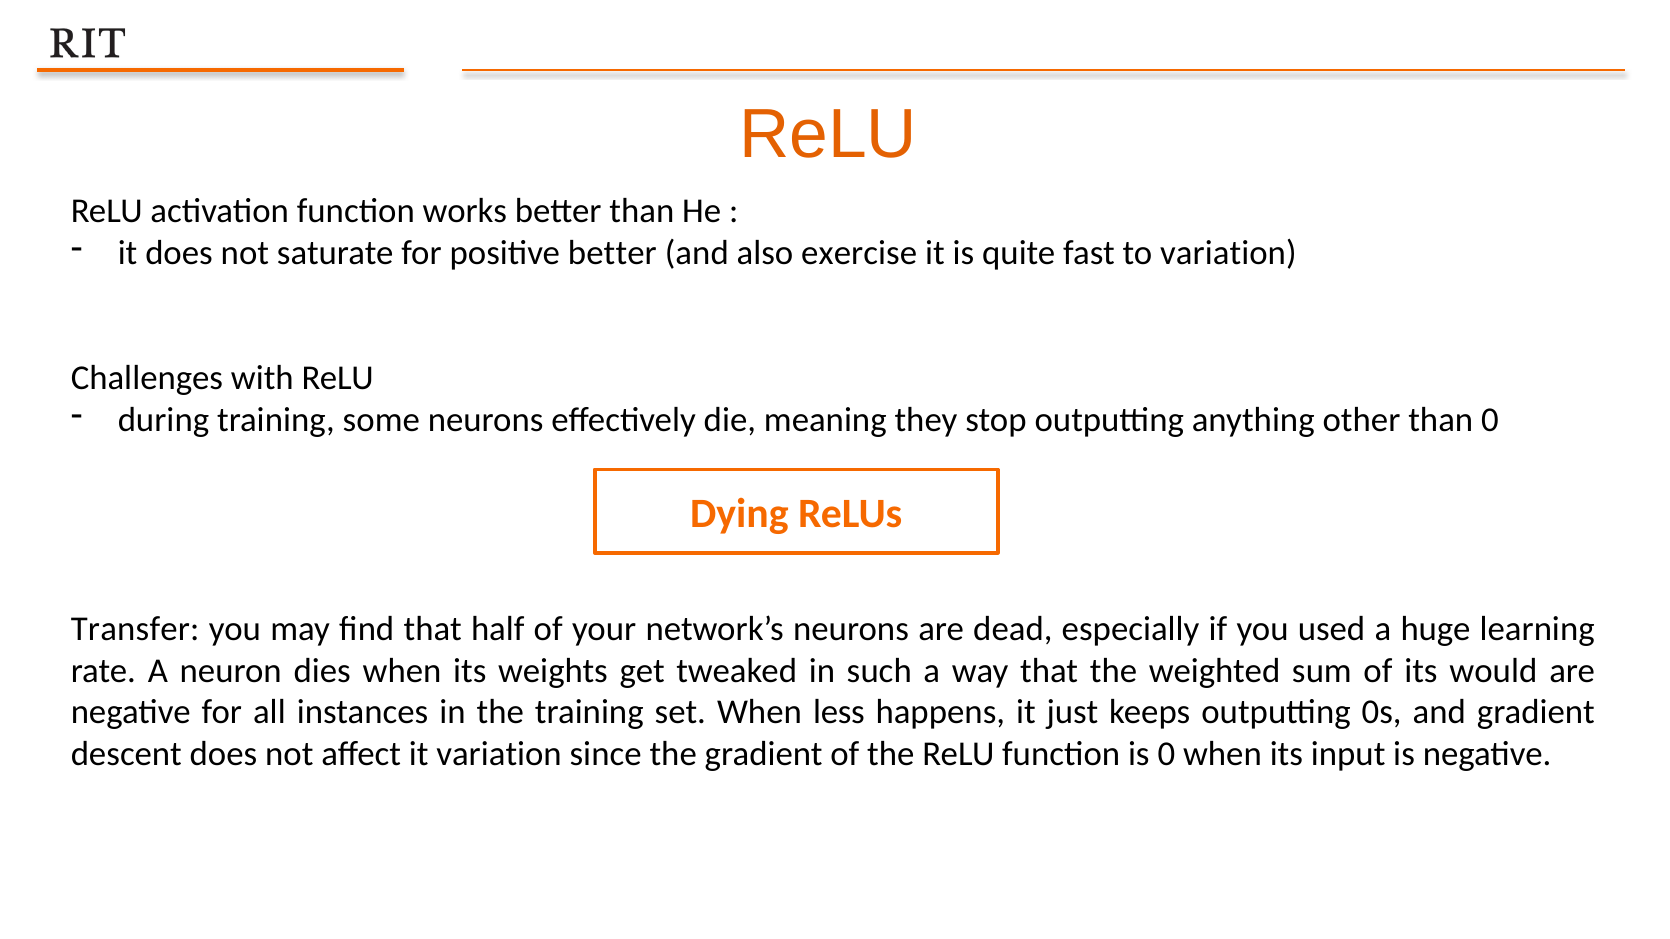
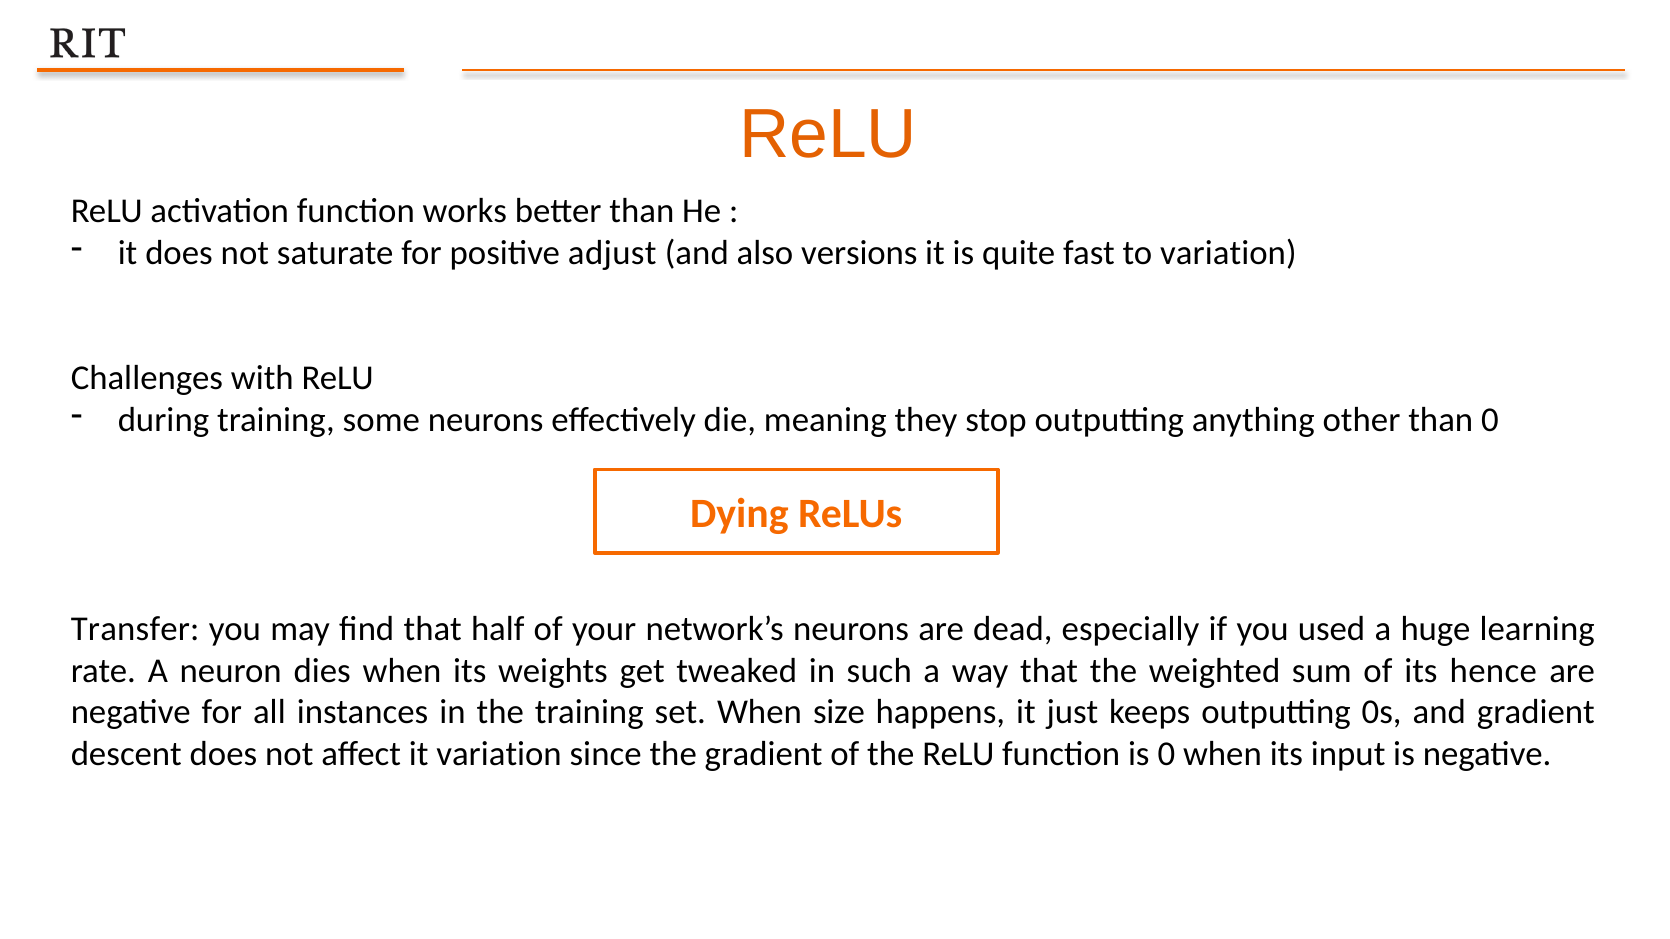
positive better: better -> adjust (612, 253)
exercise: exercise -> versions (859, 253)
would: would -> hence (1493, 671)
less: less -> size (839, 713)
